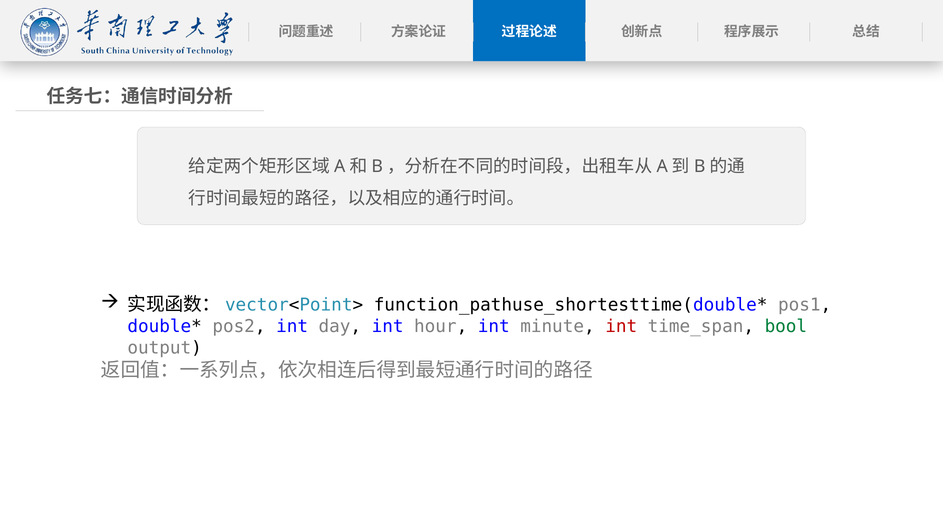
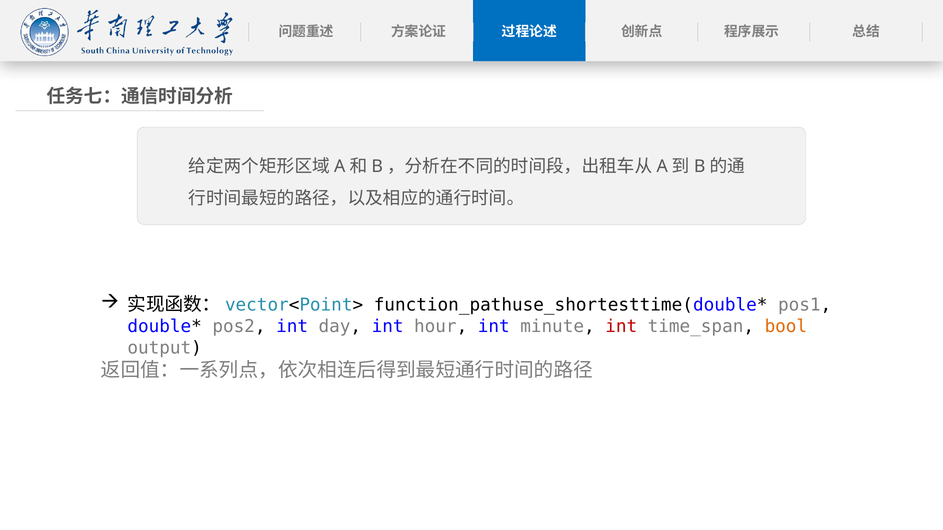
bool colour: green -> orange (786, 327)
